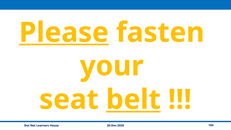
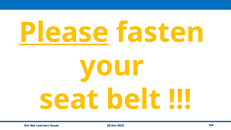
belt underline: present -> none (133, 100)
